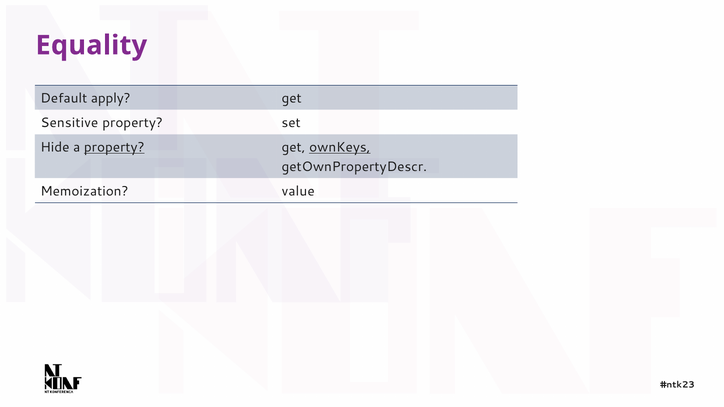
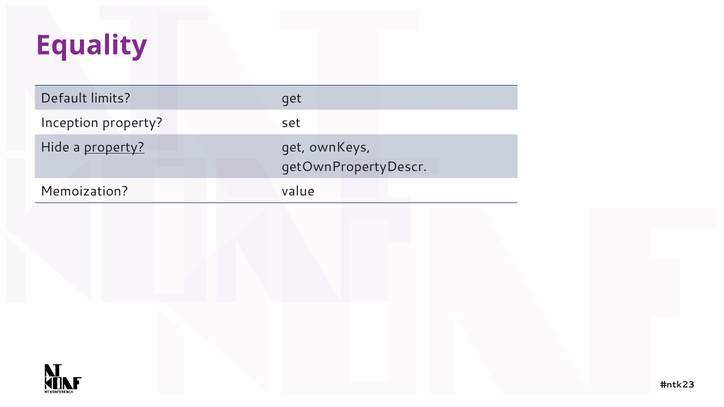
apply: apply -> limits (111, 98)
Sensitive: Sensitive -> Inception (69, 123)
ownKeys underline: present -> none (340, 147)
